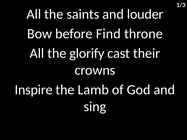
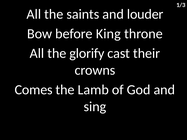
Find: Find -> King (108, 34)
Inspire: Inspire -> Comes (34, 90)
